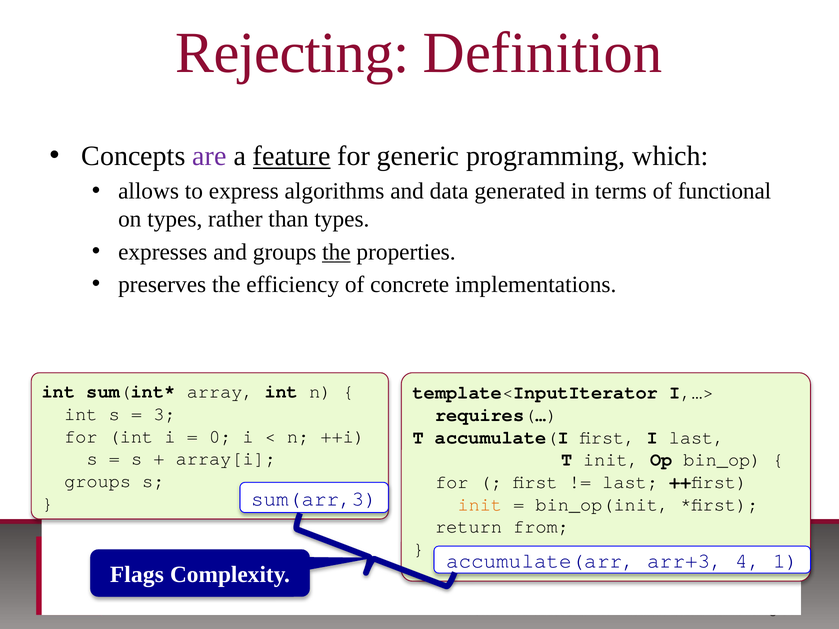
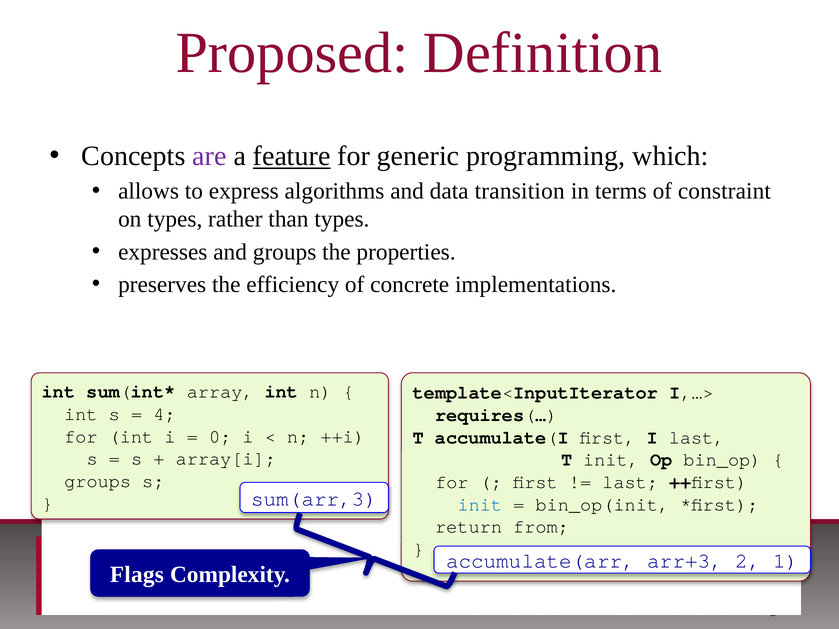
Rejecting: Rejecting -> Proposed (292, 53)
generated: generated -> transition (520, 191)
functional: functional -> constraint (724, 191)
the underline: present -> none (336, 252)
3: 3 -> 4 (164, 414)
init colour: orange -> blue (480, 505)
4: 4 -> 2 (748, 561)
